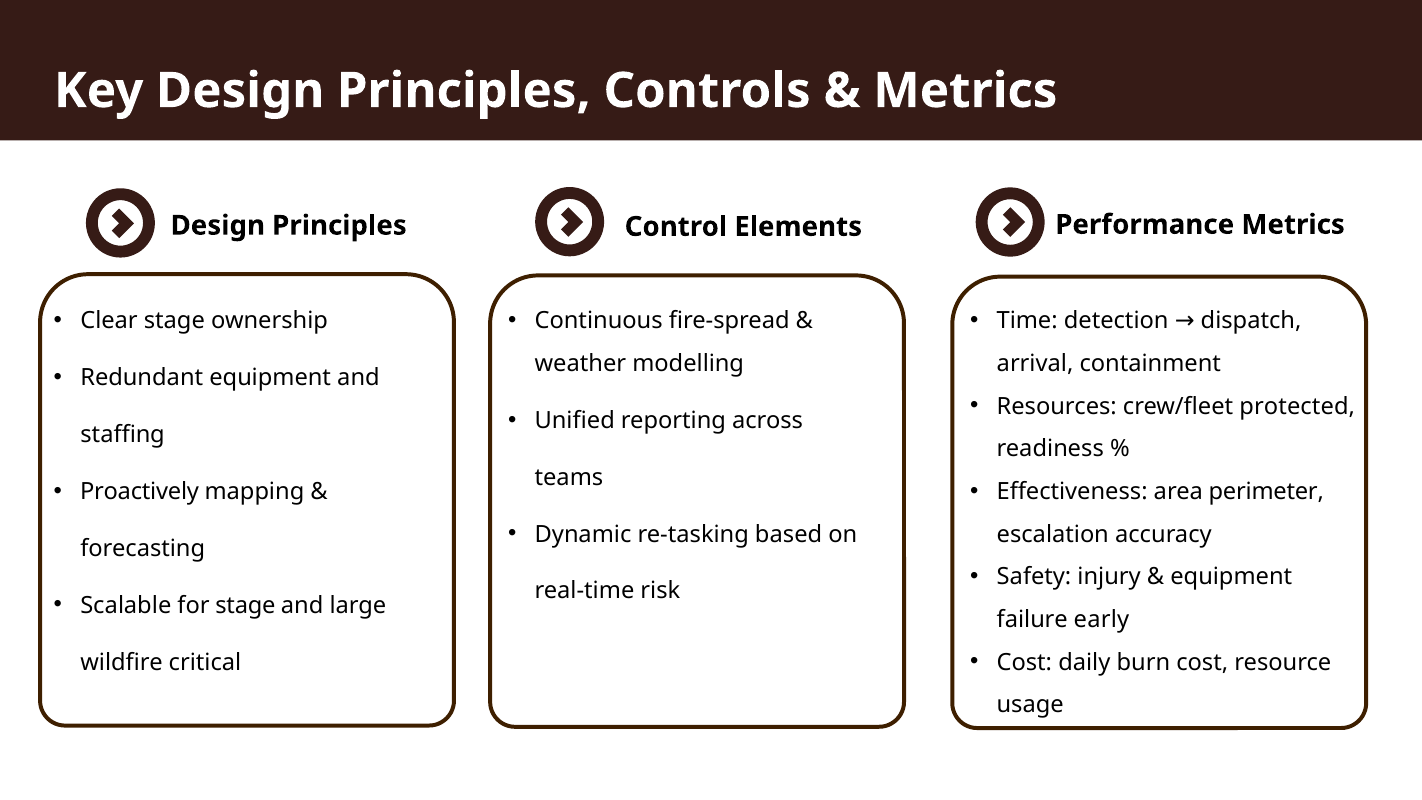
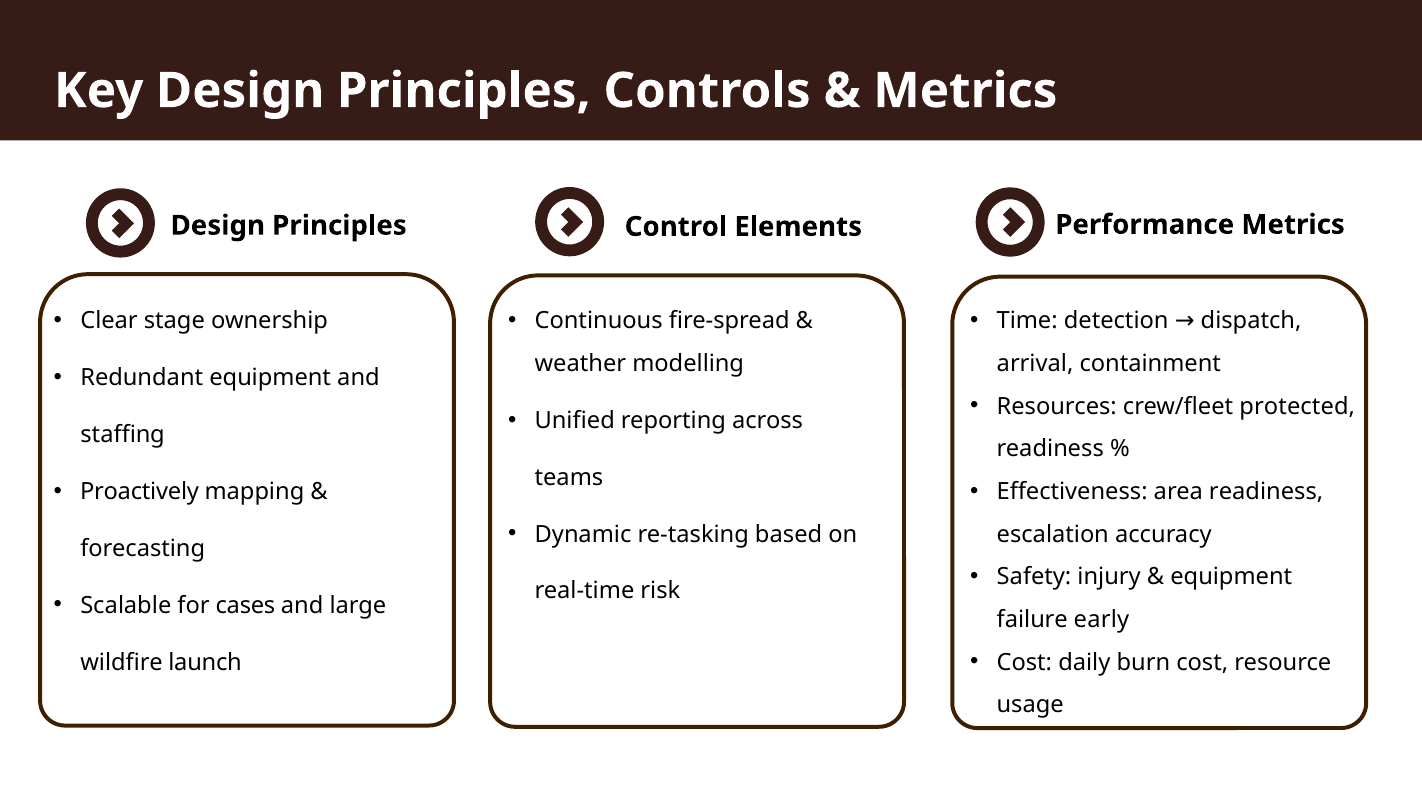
area perimeter: perimeter -> readiness (1266, 492)
for stage: stage -> cases (245, 605)
critical: critical -> launch (205, 662)
